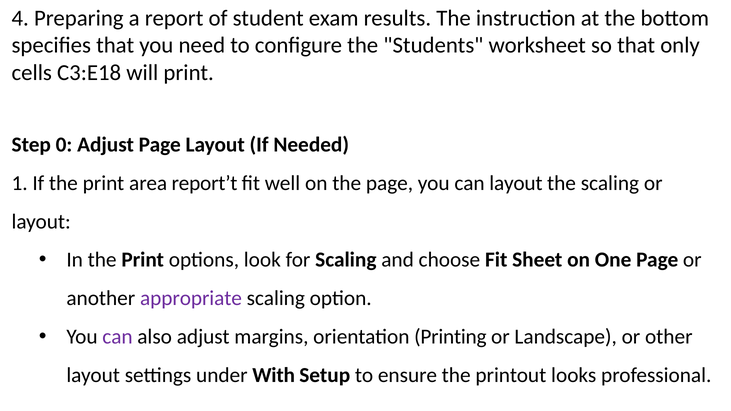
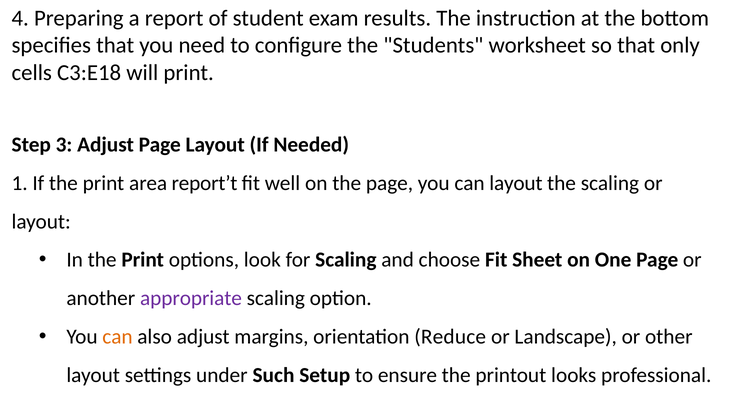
0: 0 -> 3 (64, 145)
can colour: purple -> orange (117, 337)
Printing: Printing -> Reduce (450, 337)
With: With -> Such (273, 375)
